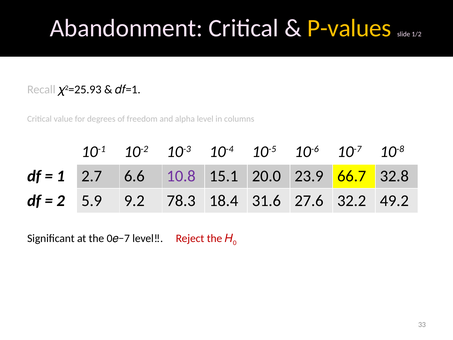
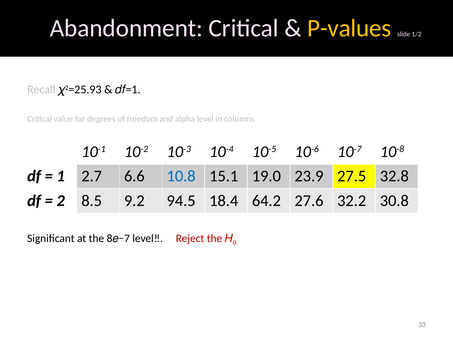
10.8 colour: purple -> blue (181, 176)
20.0: 20.0 -> 19.0 (266, 176)
66.7: 66.7 -> 27.5 (352, 176)
5.9: 5.9 -> 8.5 (92, 201)
78.3: 78.3 -> 94.5 (181, 201)
31.6: 31.6 -> 64.2 (266, 201)
49.2: 49.2 -> 30.8 (394, 201)
the 0: 0 -> 8 (110, 238)
